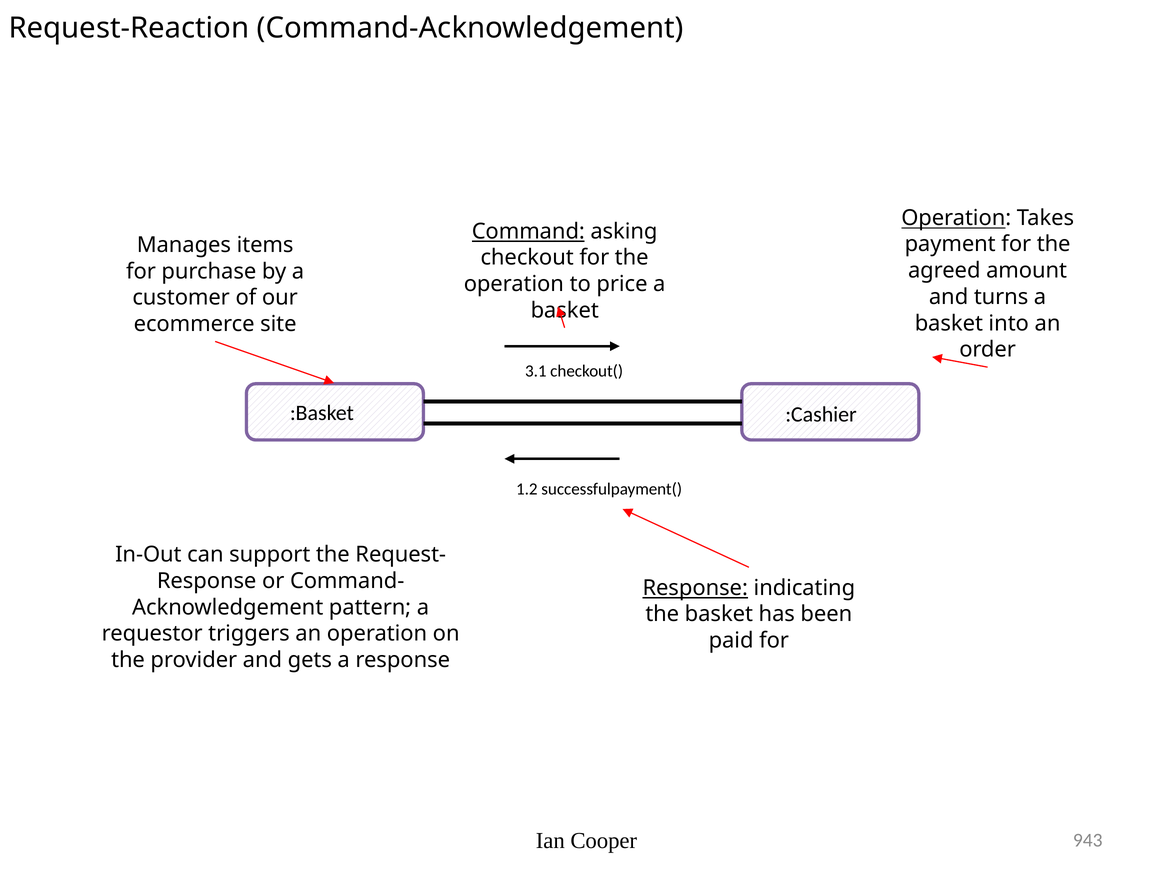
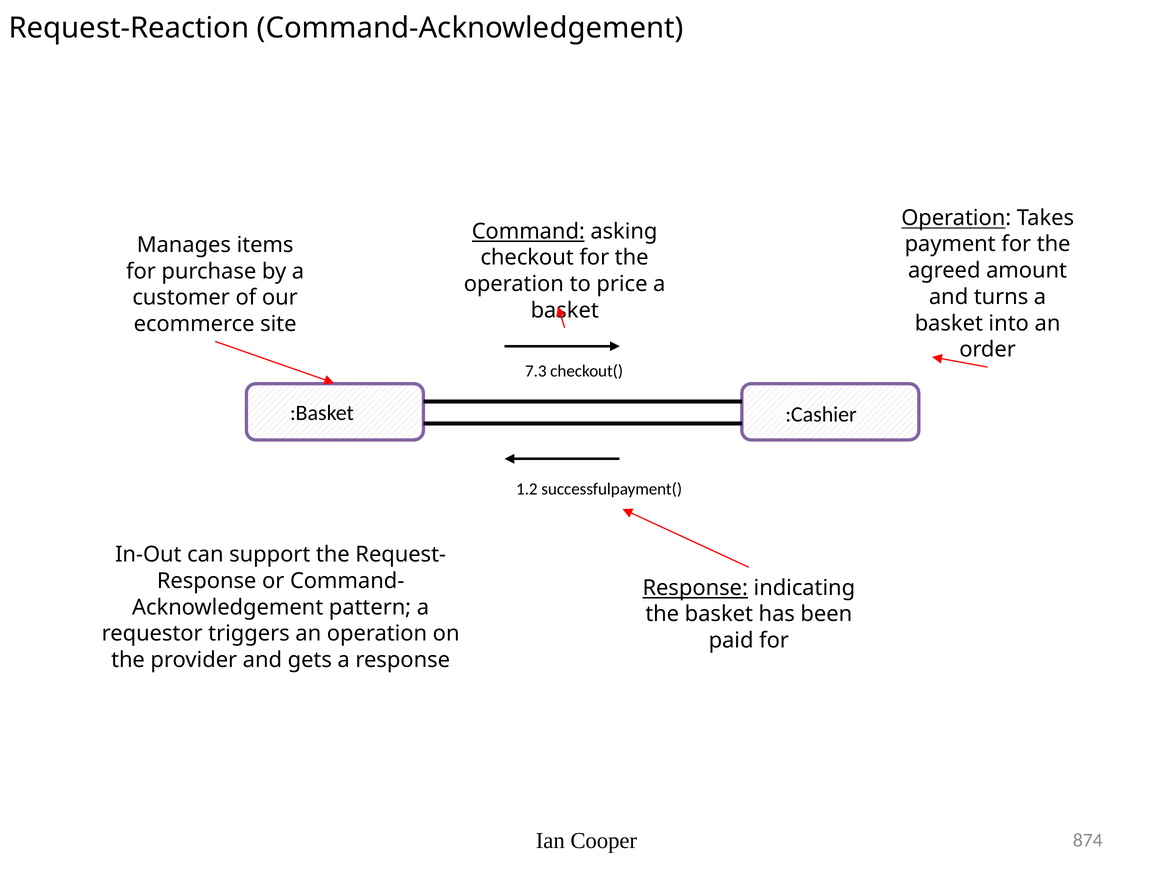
3.1: 3.1 -> 7.3 (536, 371)
943: 943 -> 874 (1088, 840)
